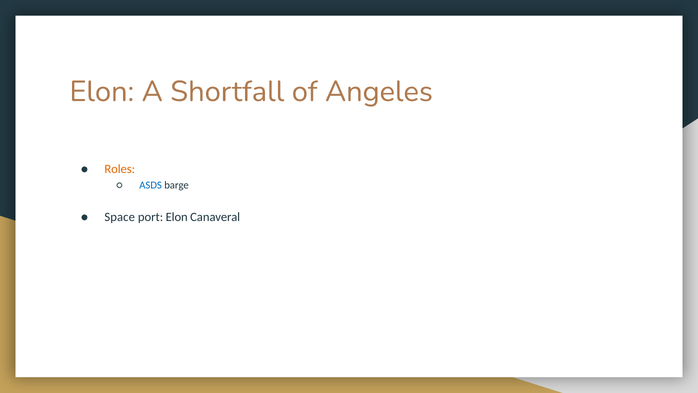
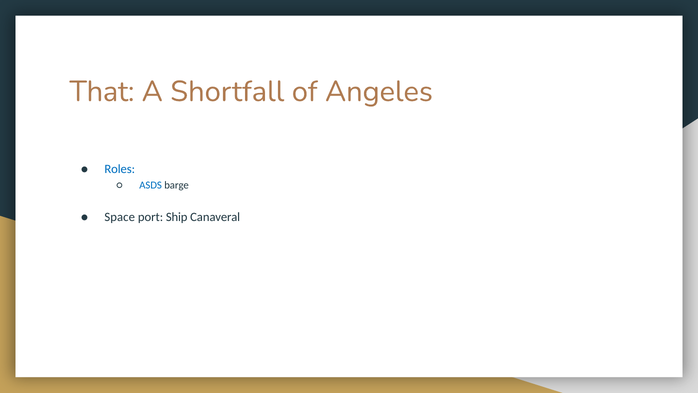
Elon: Elon -> That (102, 91)
Roles colour: orange -> blue (120, 169)
port Elon: Elon -> Ship (177, 217)
